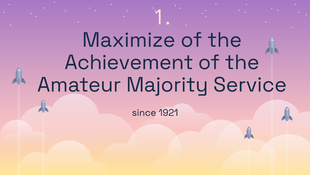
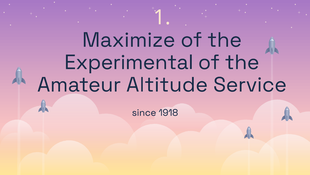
Achievement: Achievement -> Experimental (129, 62)
Majority: Majority -> Altitude (167, 84)
1921: 1921 -> 1918 (168, 112)
